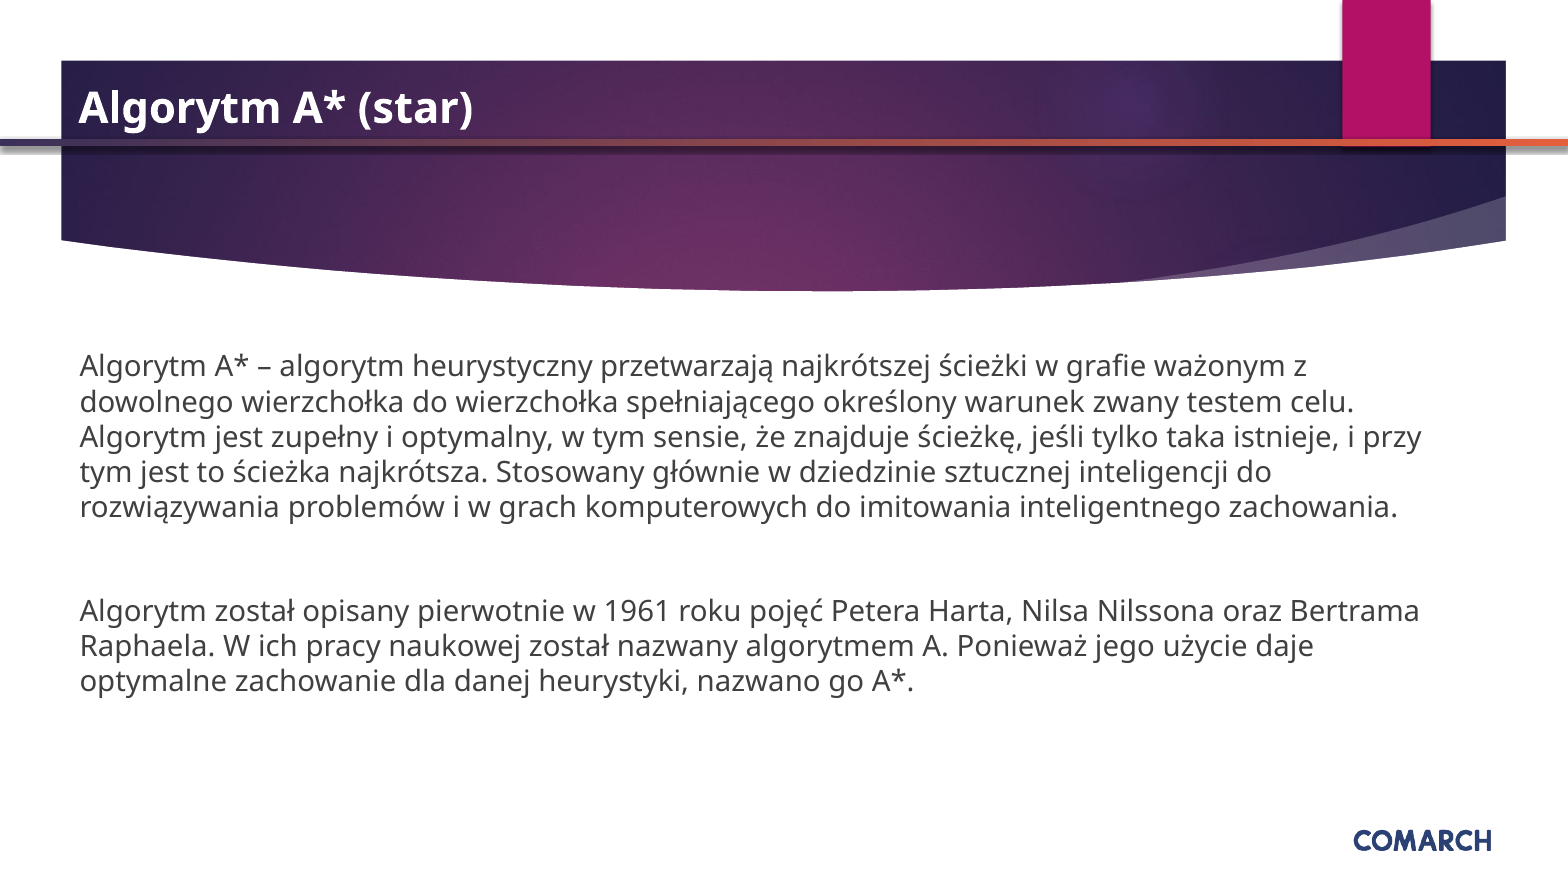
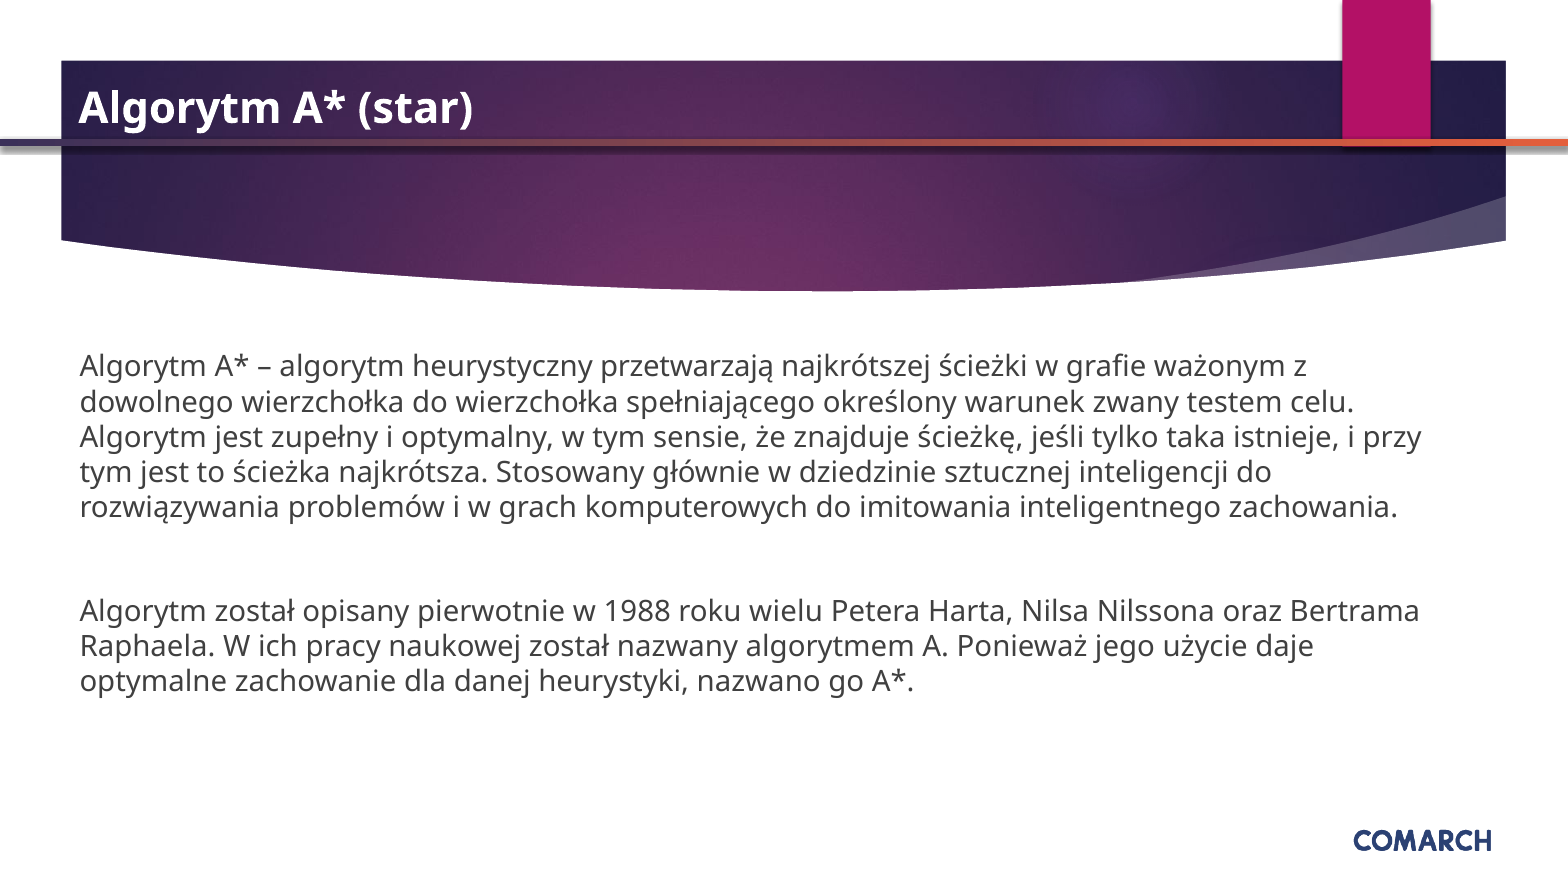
1961: 1961 -> 1988 (637, 612)
pojęć: pojęć -> wielu (786, 612)
